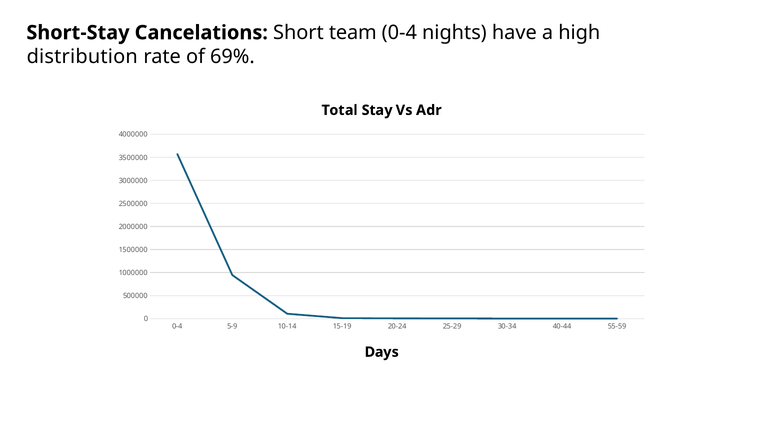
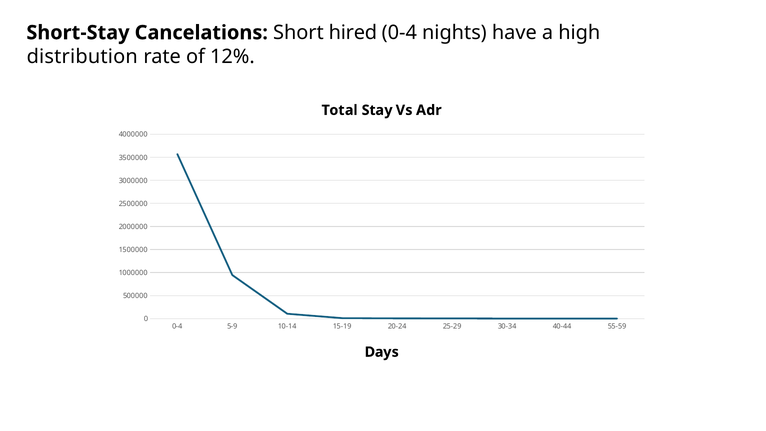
team: team -> hired (353, 33)
69%: 69% -> 12% (232, 57)
